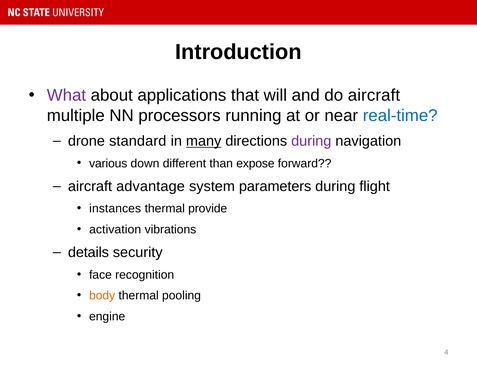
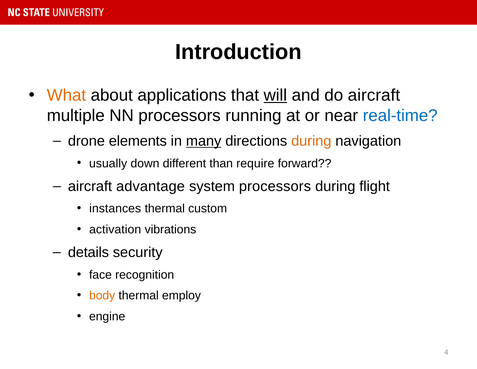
What colour: purple -> orange (66, 95)
will underline: none -> present (275, 95)
standard: standard -> elements (138, 141)
during colour: purple -> orange (311, 141)
various: various -> usually (108, 163)
expose: expose -> require (255, 163)
system parameters: parameters -> processors (275, 186)
provide: provide -> custom (208, 208)
pooling: pooling -> employ (181, 295)
